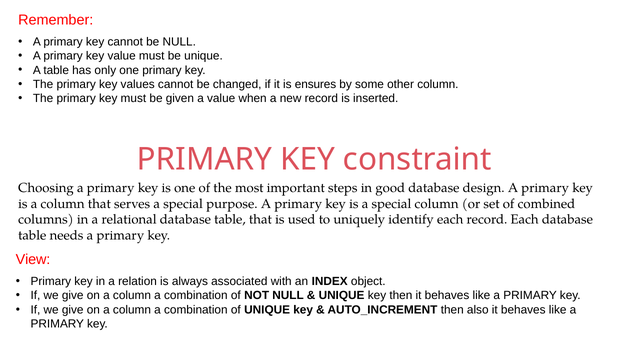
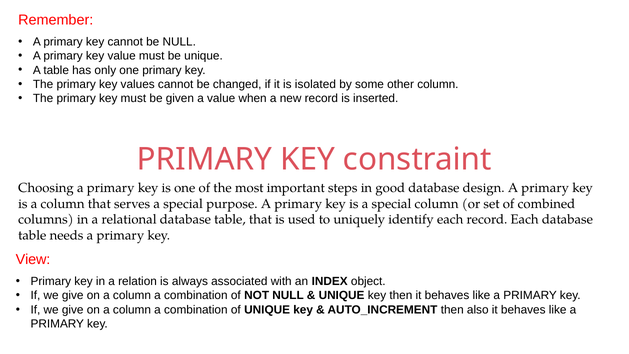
ensures: ensures -> isolated (315, 84)
